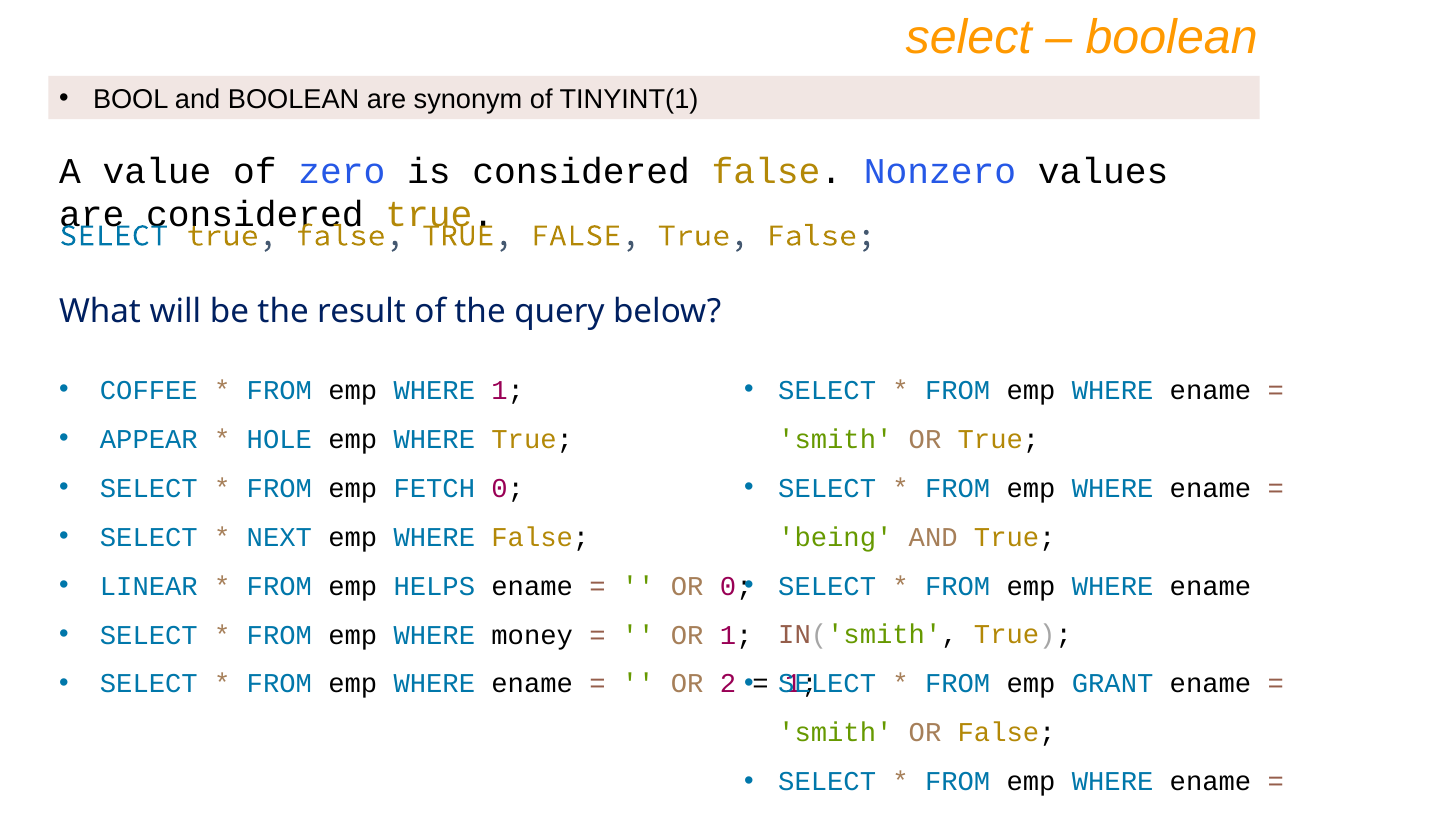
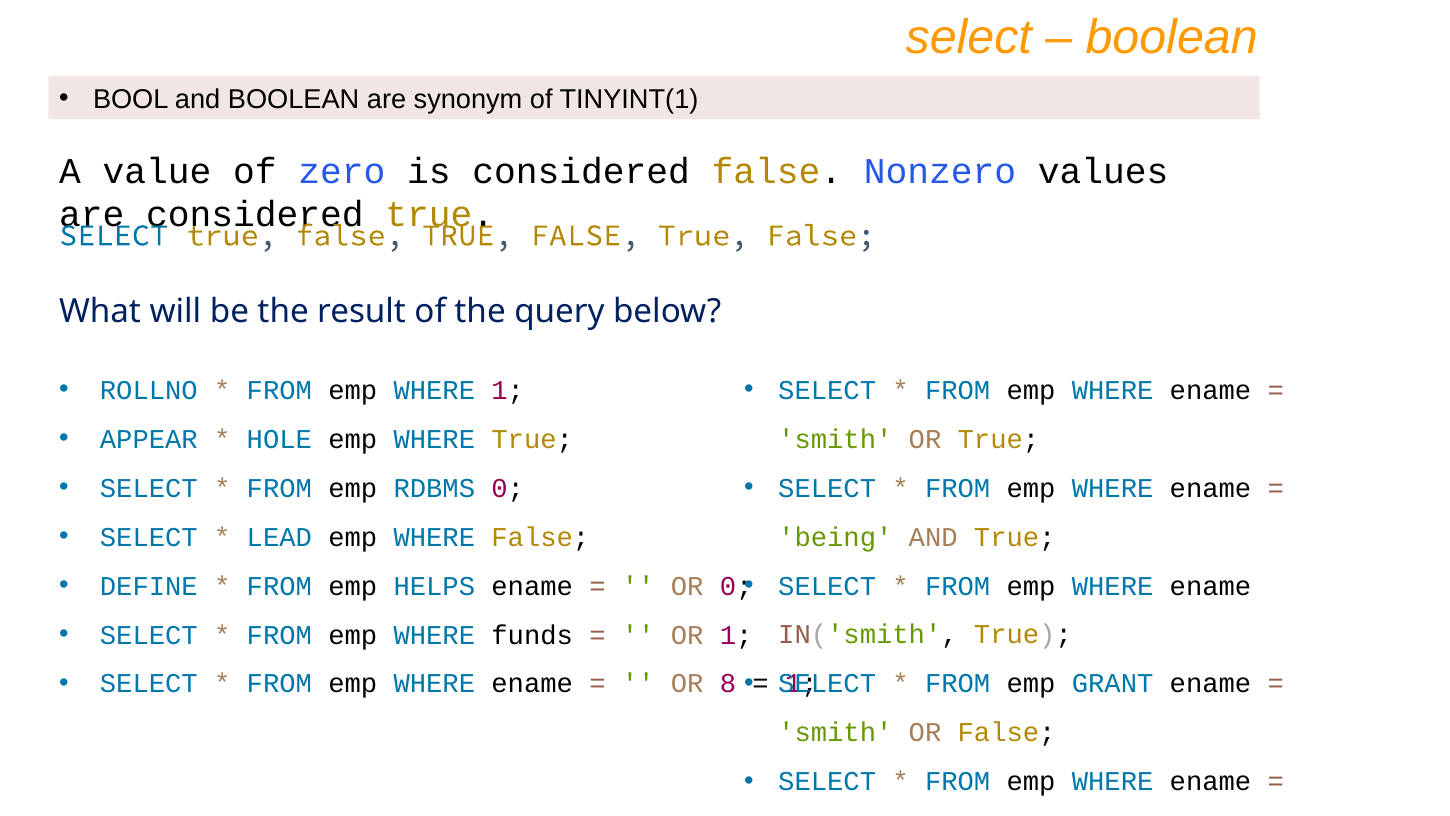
COFFEE: COFFEE -> ROLLNO (149, 390)
FETCH: FETCH -> RDBMS (434, 488)
NEXT: NEXT -> LEAD (279, 537)
LINEAR: LINEAR -> DEFINE (149, 586)
money: money -> funds (532, 635)
2: 2 -> 8 (728, 684)
